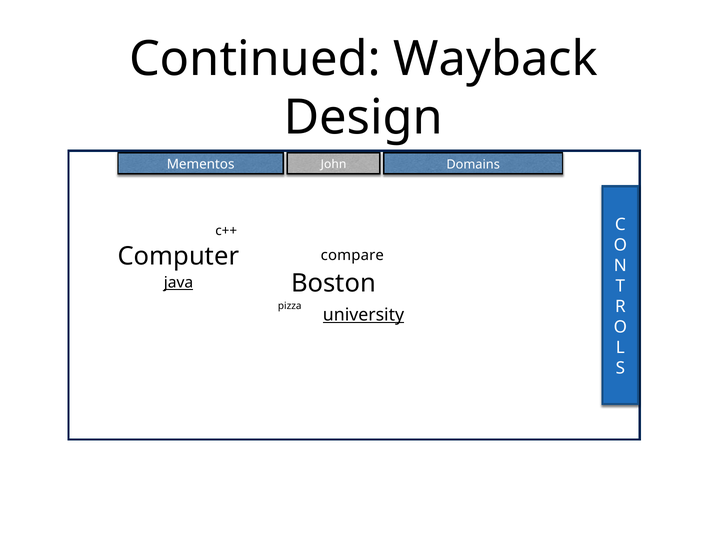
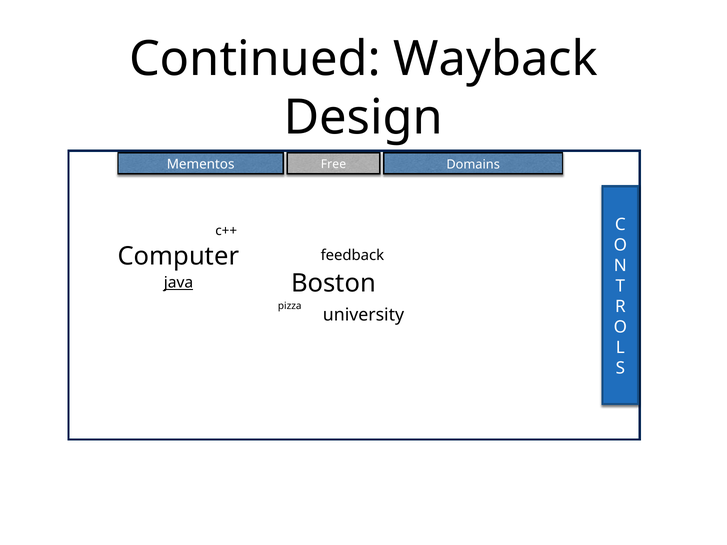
John: John -> Free (333, 164)
compare: compare -> feedback (352, 256)
university underline: present -> none (363, 315)
